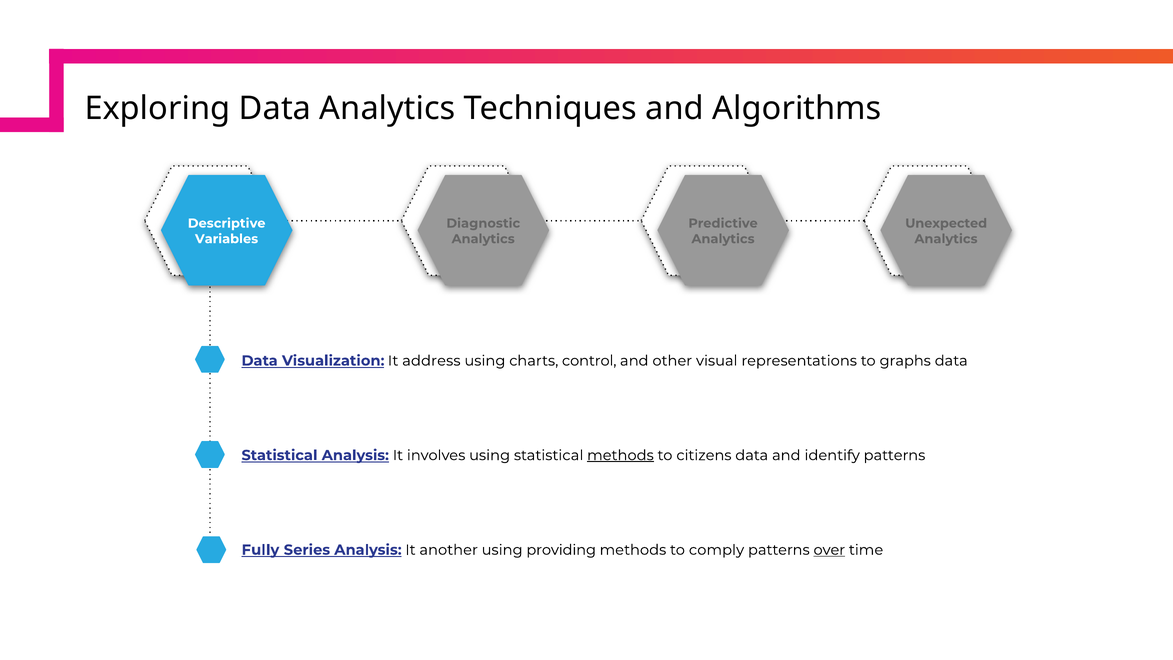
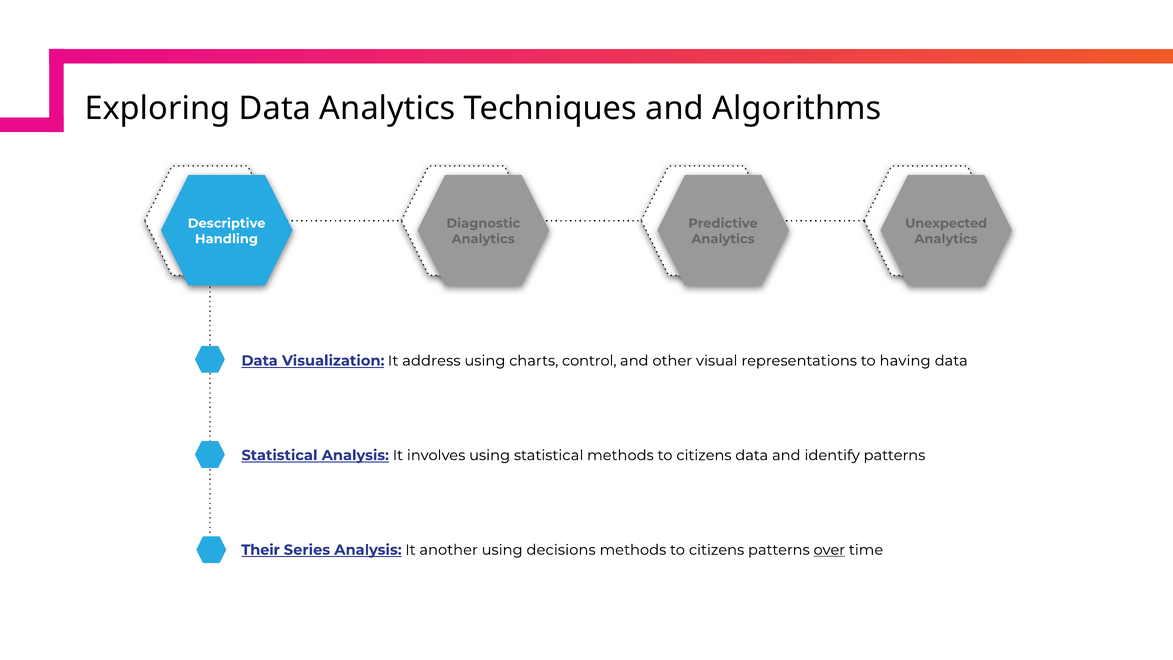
Variables: Variables -> Handling (226, 239)
graphs: graphs -> having (905, 361)
methods underline: present -> none (620, 455)
Fully: Fully -> Their (261, 550)
providing: providing -> decisions (561, 550)
comply: comply -> citizens (717, 550)
